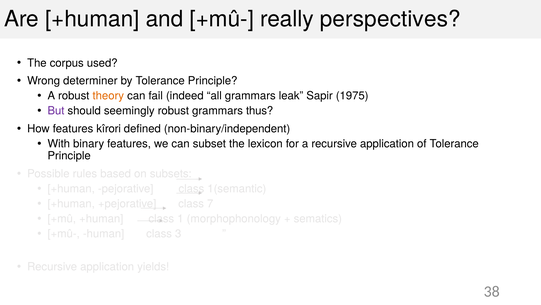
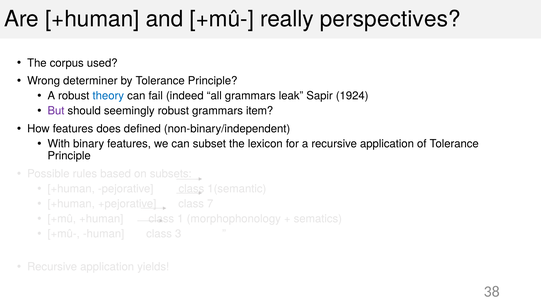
theory colour: orange -> blue (108, 96)
1975: 1975 -> 1924 (352, 96)
thus: thus -> item (260, 111)
kîrori: kîrori -> does (109, 128)
